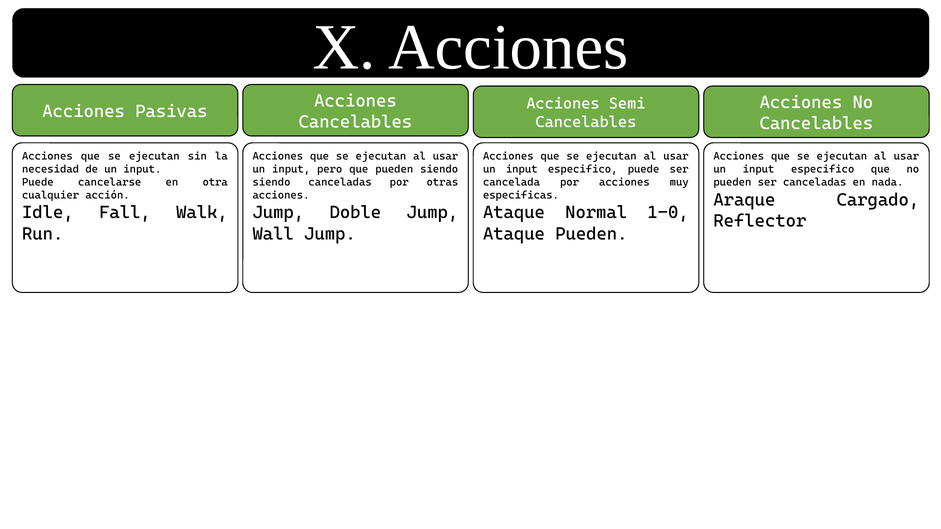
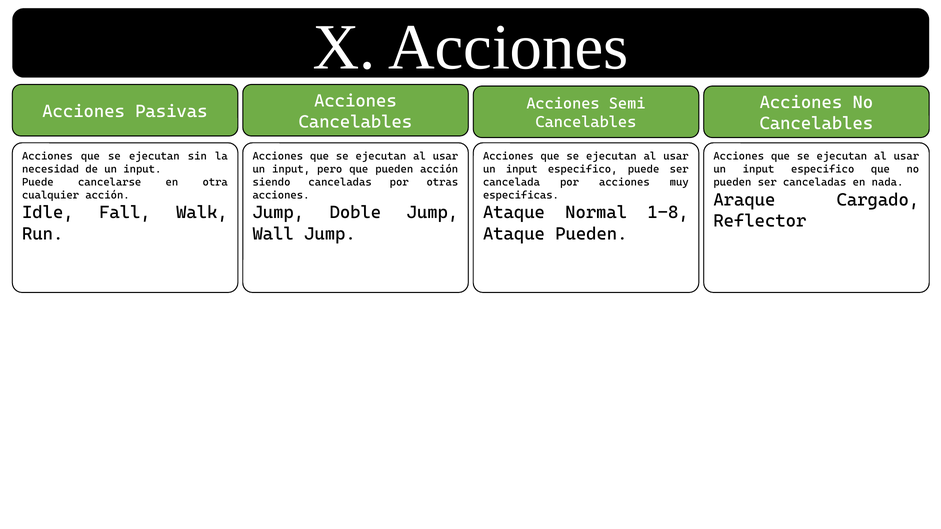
pueden siendo: siendo -> acción (439, 169)
1-0: 1-0 -> 1-8 (668, 213)
